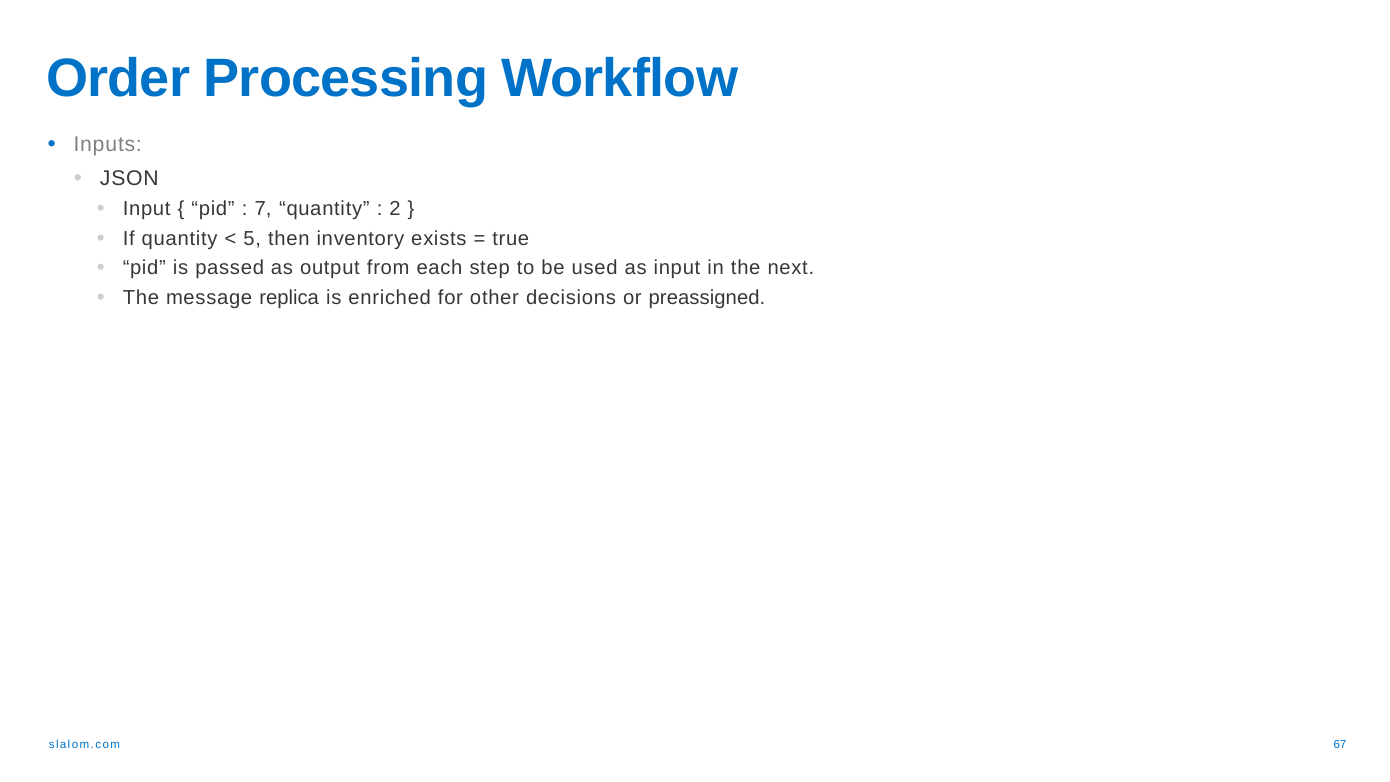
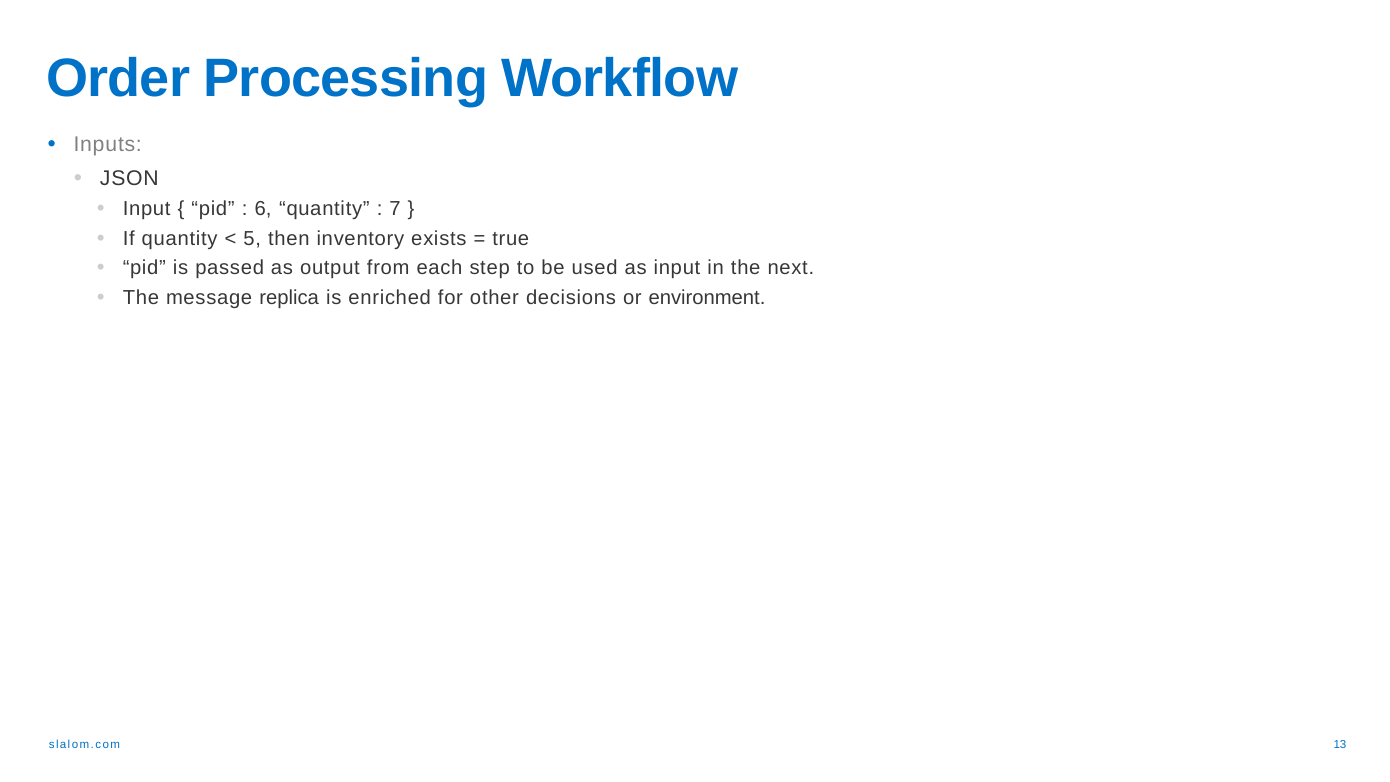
7: 7 -> 6 (263, 209)
2: 2 -> 7 (395, 209)
preassigned: preassigned -> environment (707, 298)
67: 67 -> 13 (1340, 744)
